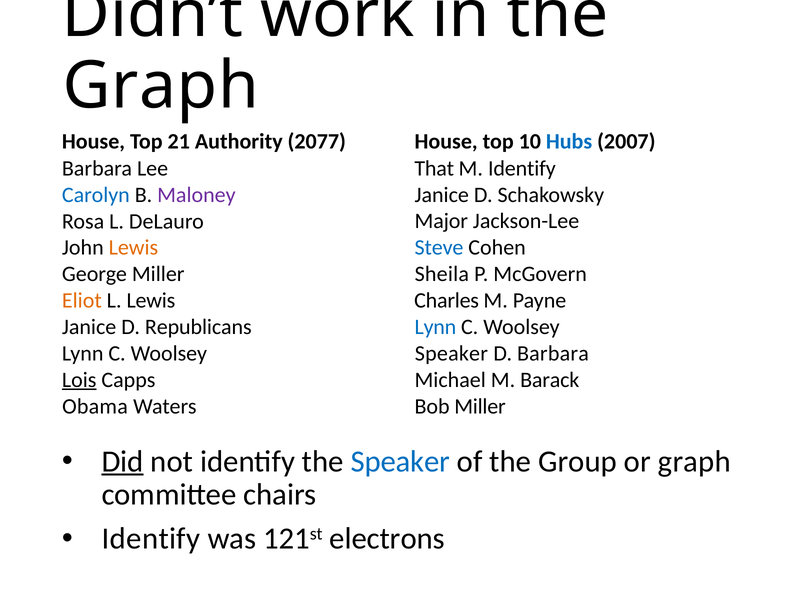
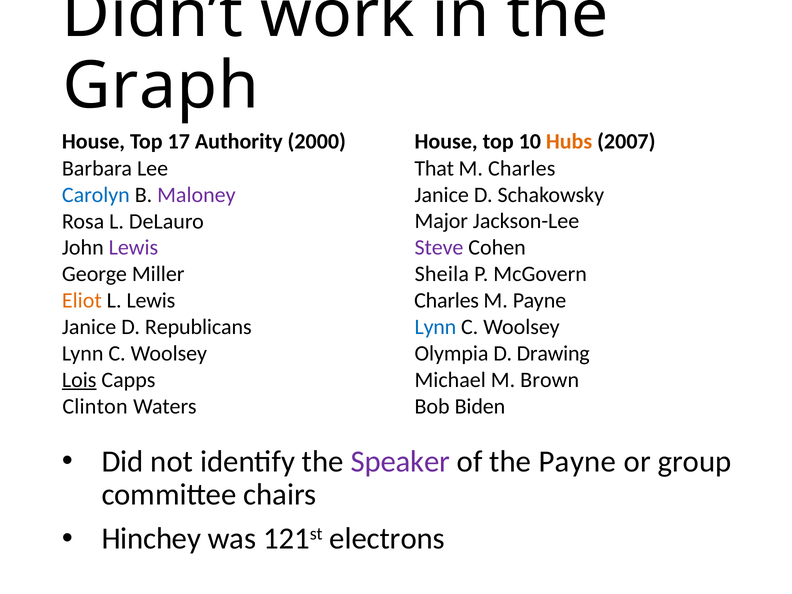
Hubs colour: blue -> orange (569, 142)
21: 21 -> 17 (179, 142)
2077: 2077 -> 2000 (317, 142)
M Identify: Identify -> Charles (522, 168)
Lewis colour: orange -> purple (133, 248)
Steve colour: blue -> purple (439, 248)
Speaker: Speaker -> Olympia (452, 353)
D Barbara: Barbara -> Drawing (553, 353)
Barack: Barack -> Brown (550, 380)
Bob Miller: Miller -> Biden (480, 406)
Obama: Obama -> Clinton (95, 406)
Did underline: present -> none (123, 461)
Speaker colour: blue -> purple (400, 461)
the Group: Group -> Payne (577, 461)
or graph: graph -> group (695, 461)
Identify: Identify -> Hinchey (151, 539)
